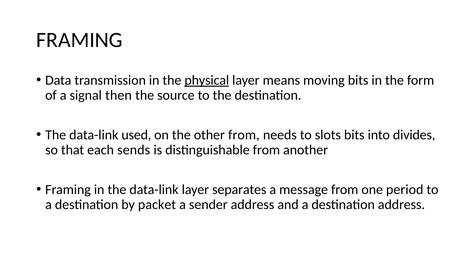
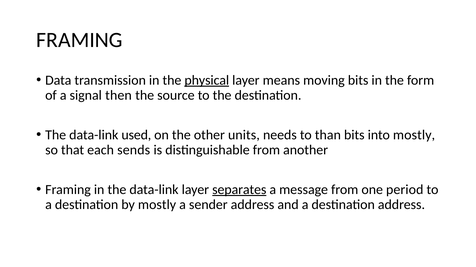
other from: from -> units (244, 135)
slots: slots -> than (328, 135)
into divides: divides -> mostly (414, 135)
separates underline: none -> present (239, 190)
by packet: packet -> mostly (157, 205)
